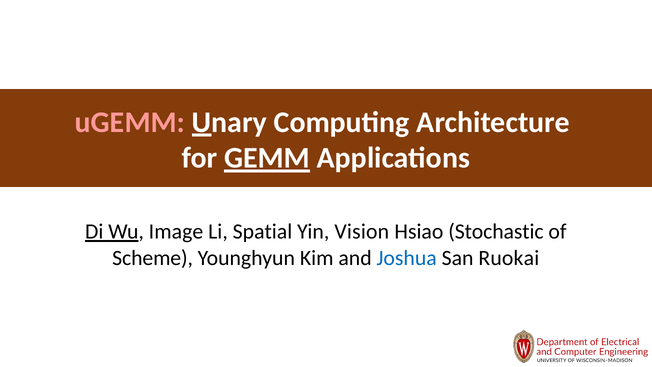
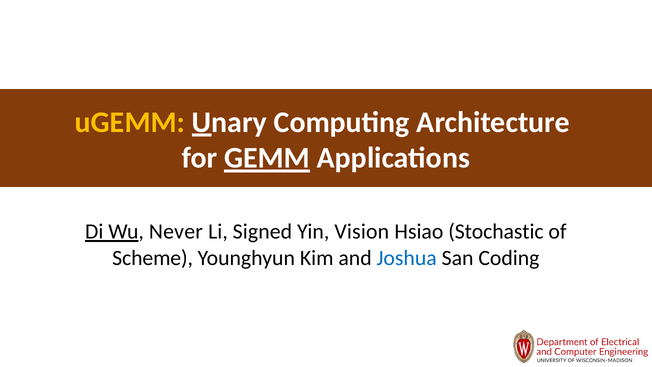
uGEMM colour: pink -> yellow (130, 122)
Image: Image -> Never (176, 232)
Spatial: Spatial -> Signed (262, 232)
Ruokai: Ruokai -> Coding (509, 258)
